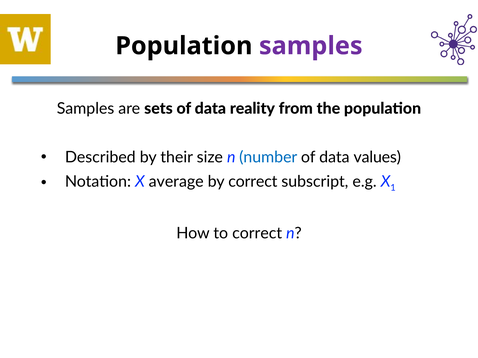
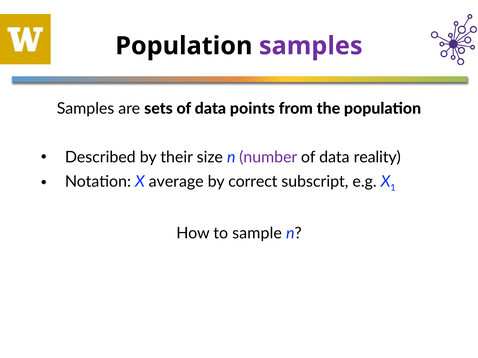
reality: reality -> points (252, 109)
number colour: blue -> purple (268, 158)
values: values -> reality (377, 158)
to correct: correct -> sample (257, 233)
